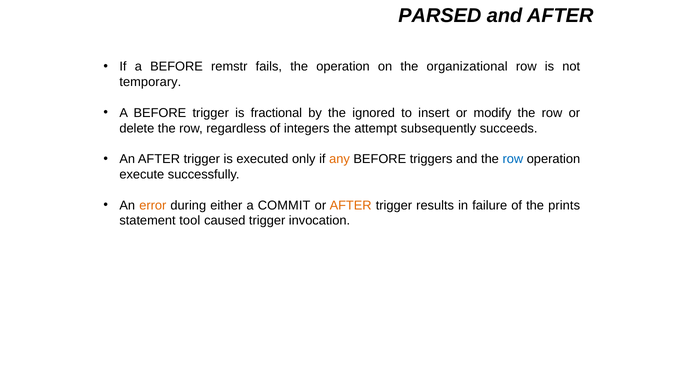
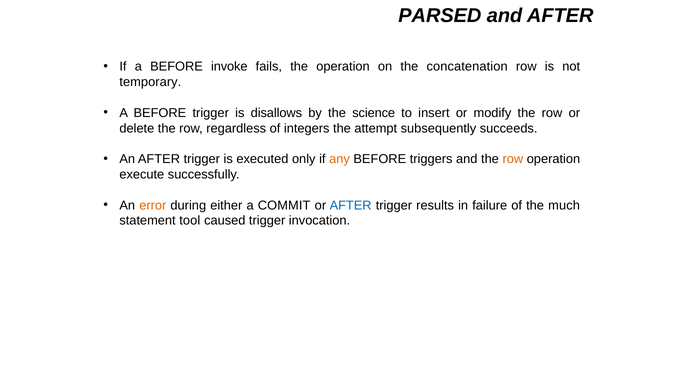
remstr: remstr -> invoke (229, 67)
organizational: organizational -> concatenation (467, 67)
fractional: fractional -> disallows (276, 113)
ignored: ignored -> science (374, 113)
row colour: blue -> orange (513, 159)
AFTER colour: orange -> blue (351, 205)
prints: prints -> much (564, 205)
